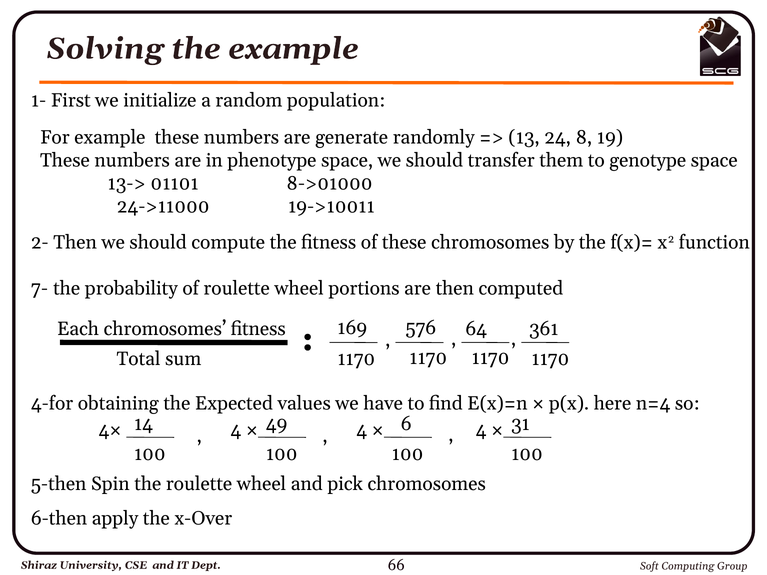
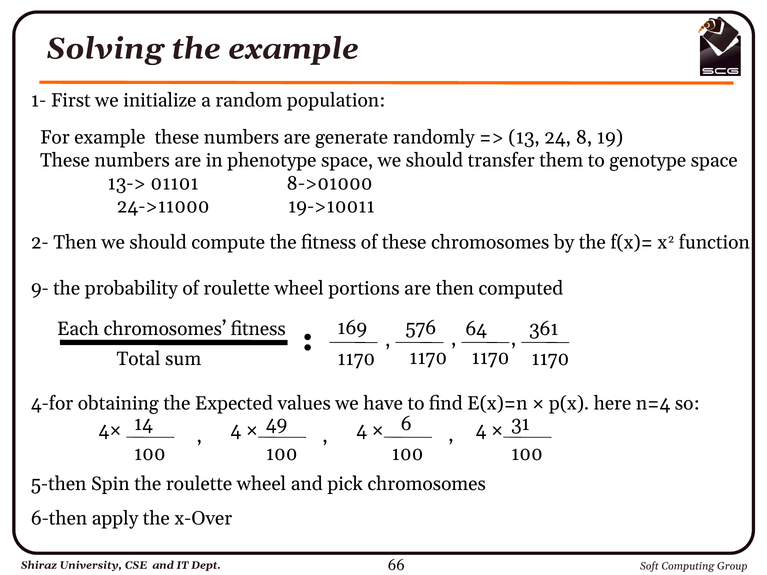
7-: 7- -> 9- (40, 288)
